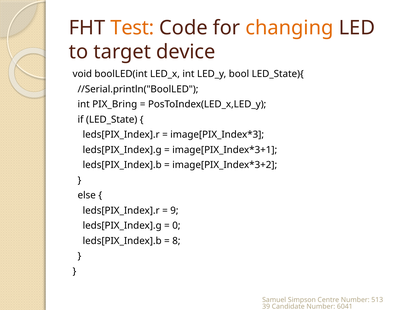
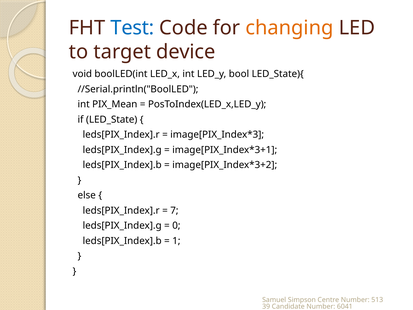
Test colour: orange -> blue (132, 28)
PIX_Bring: PIX_Bring -> PIX_Mean (115, 104)
9: 9 -> 7 (174, 210)
8: 8 -> 1 (176, 241)
